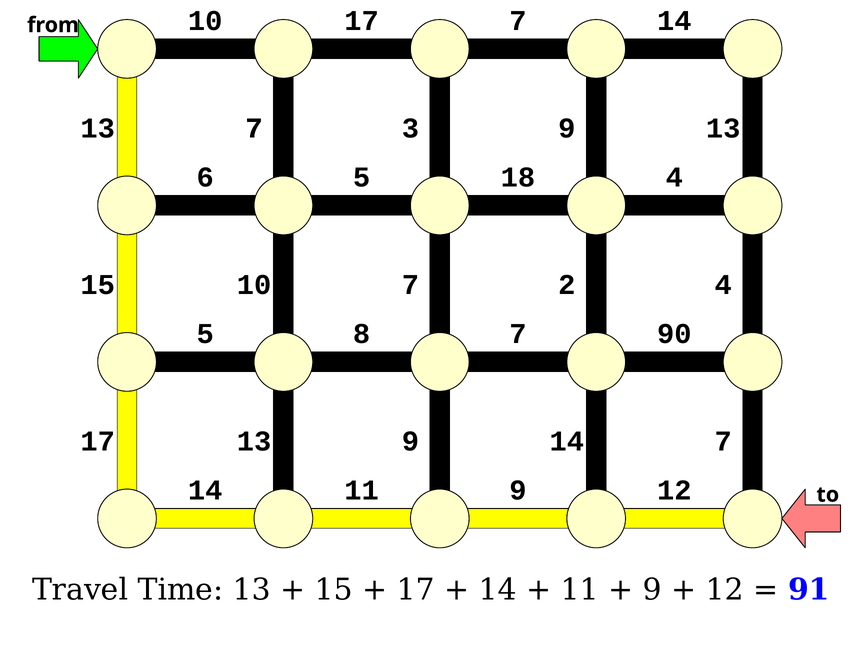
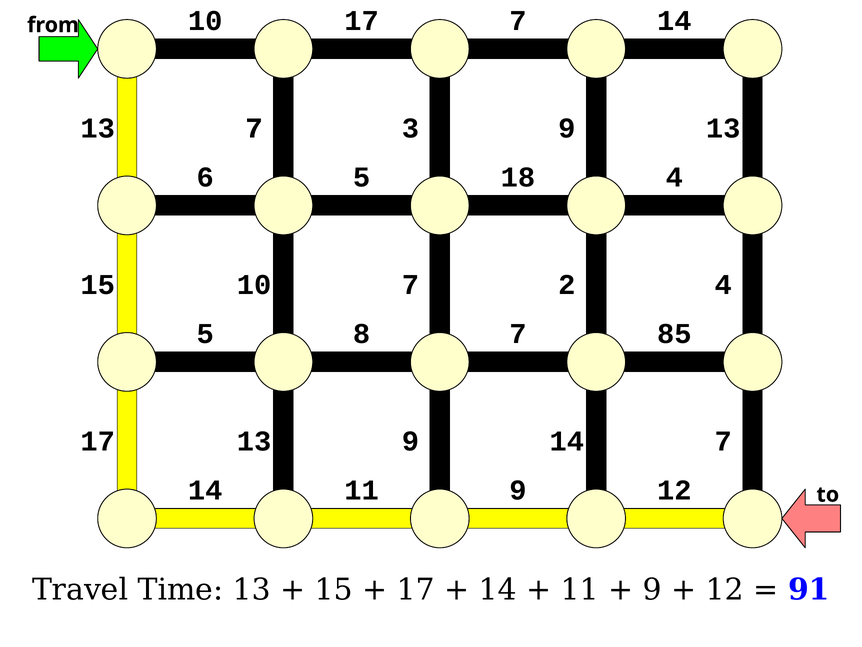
90: 90 -> 85 (674, 333)
